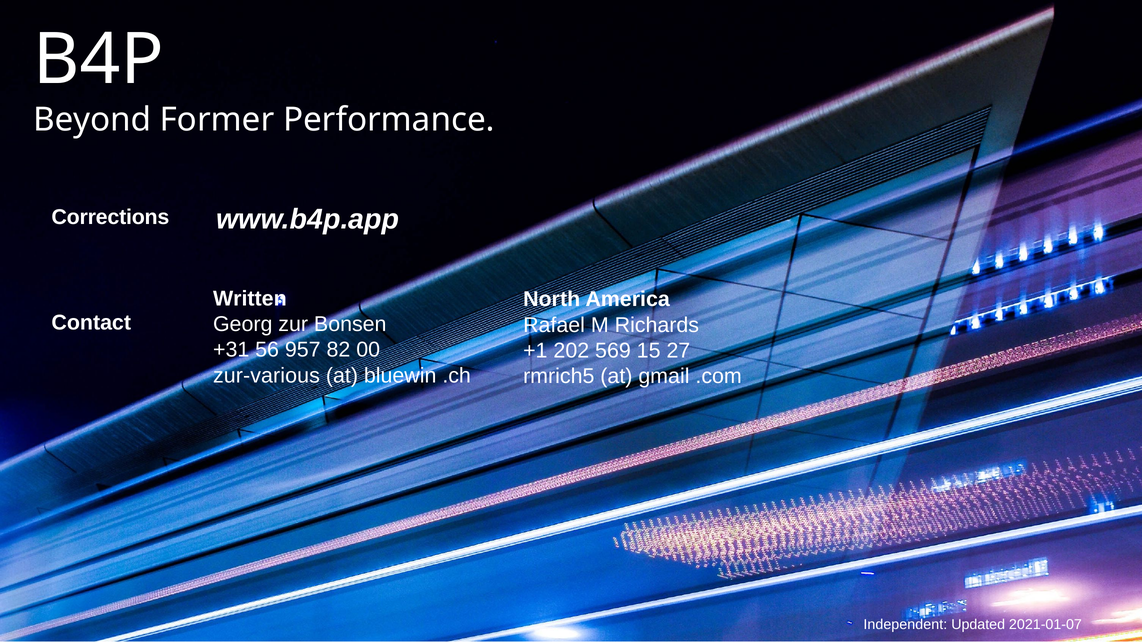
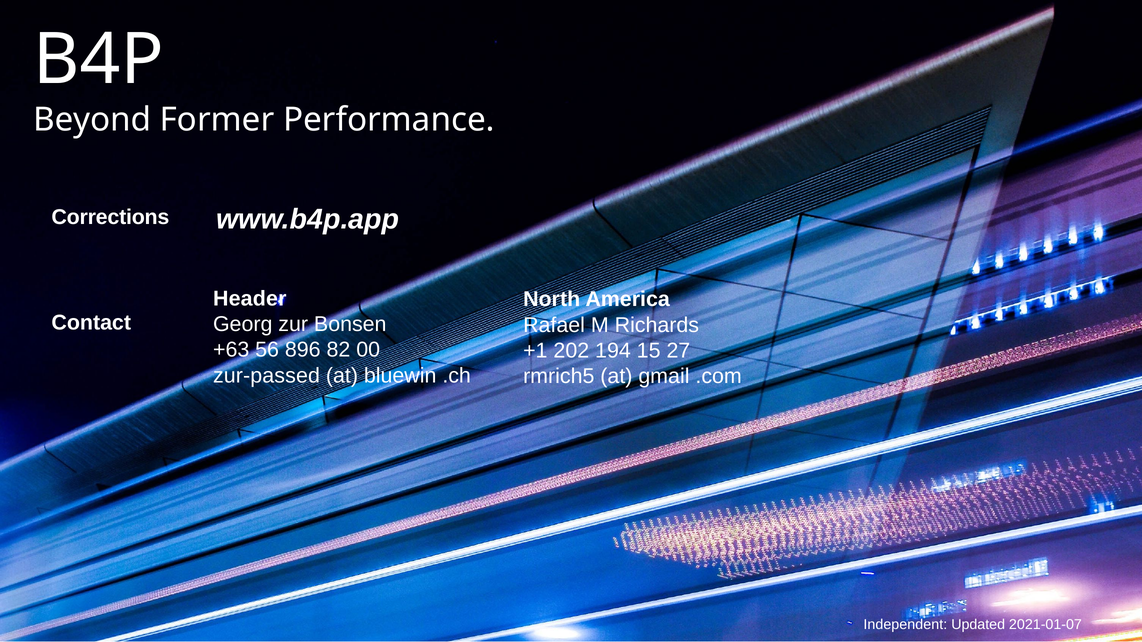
Written: Written -> Header (250, 299)
+31: +31 -> +63 (231, 350)
957: 957 -> 896 (303, 350)
569: 569 -> 194 (613, 351)
zur-various: zur-various -> zur-passed (266, 376)
